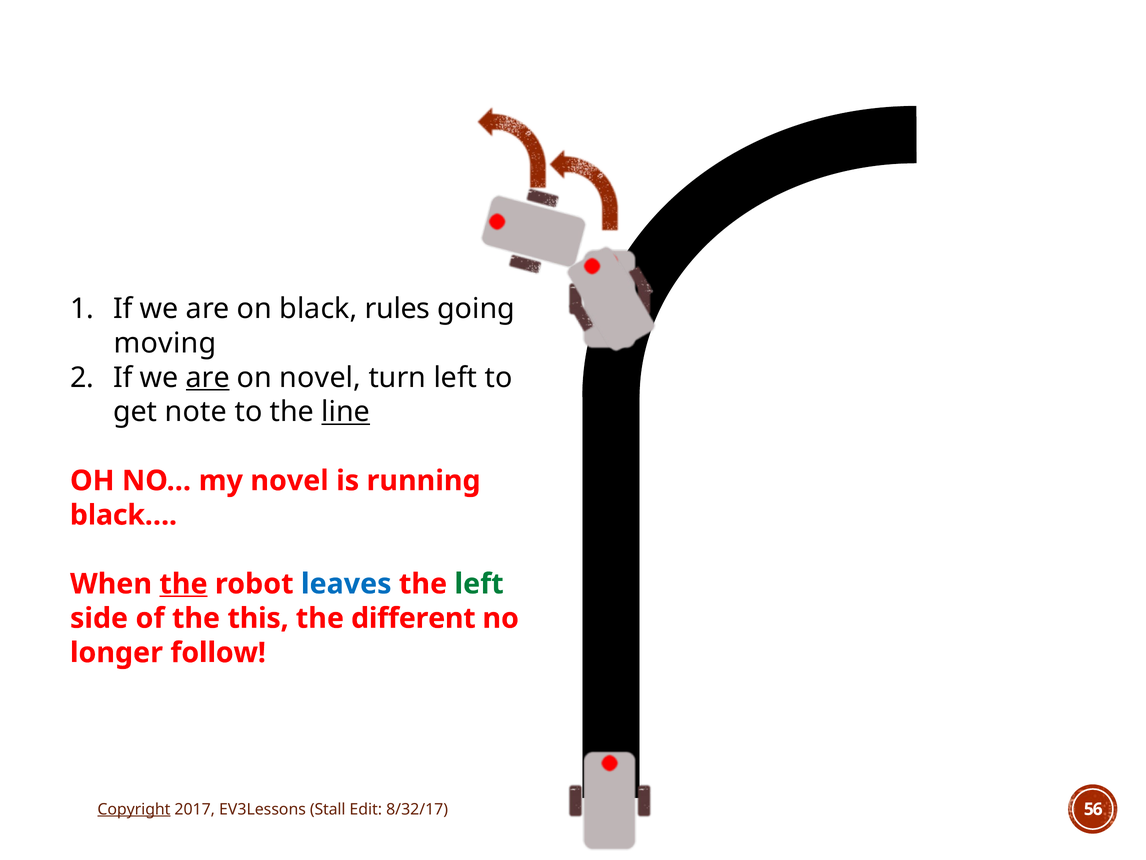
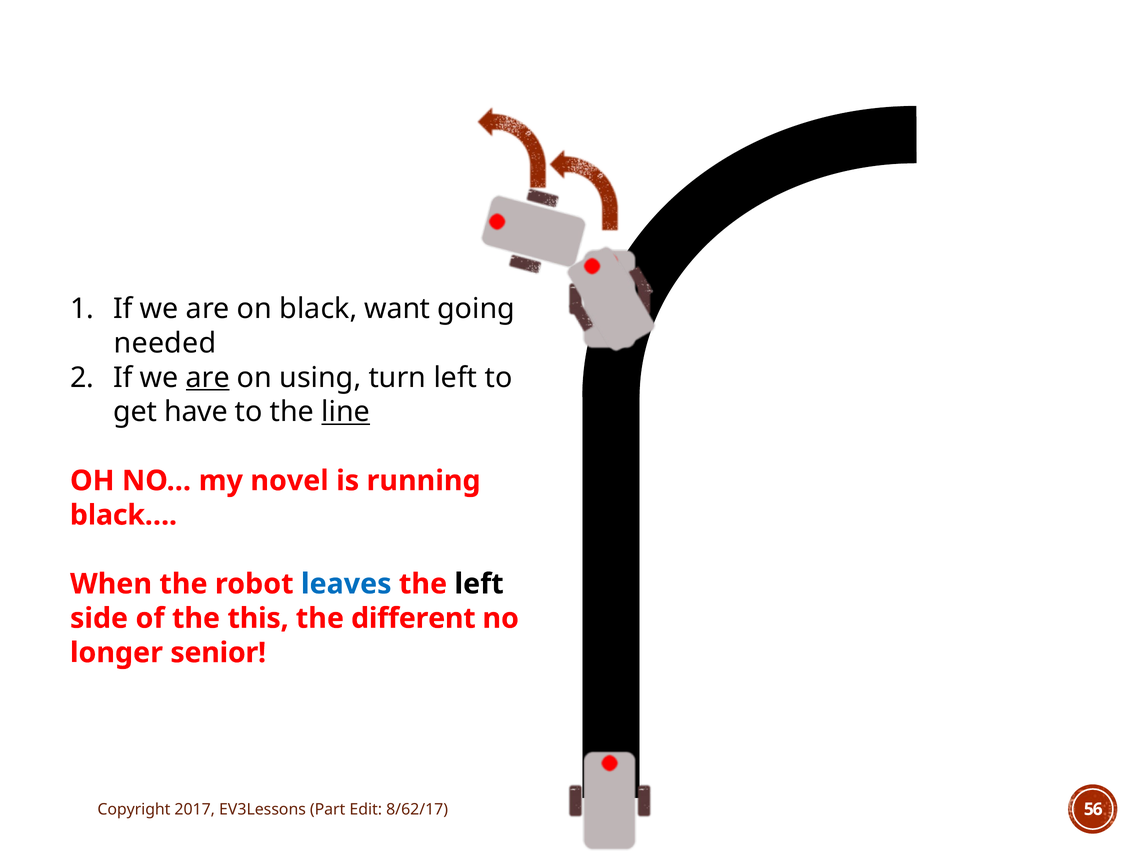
rules: rules -> want (397, 309)
moving: moving -> needed (165, 343)
on novel: novel -> using (320, 377)
note: note -> have (196, 412)
the underline: present -> none (183, 584)
left colour: green -> black (479, 584)
follow: follow -> senior (218, 652)
Copyright underline: present -> none (134, 809)
Stall: Stall -> Part (328, 809)
8/32/17: 8/32/17 -> 8/62/17 (417, 809)
